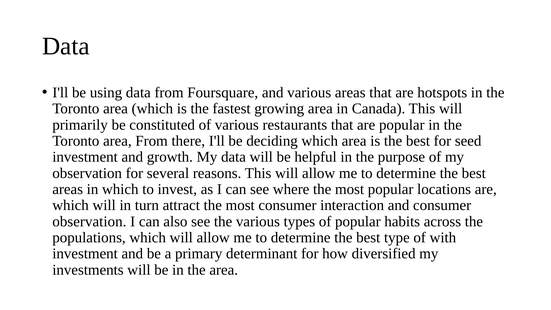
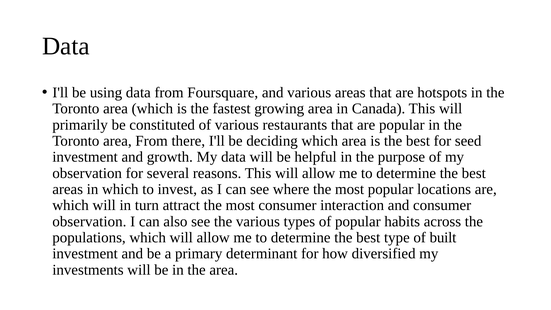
with: with -> built (443, 237)
